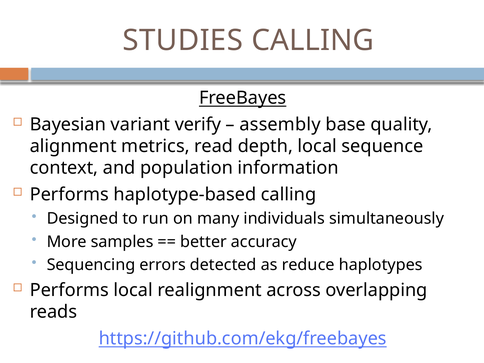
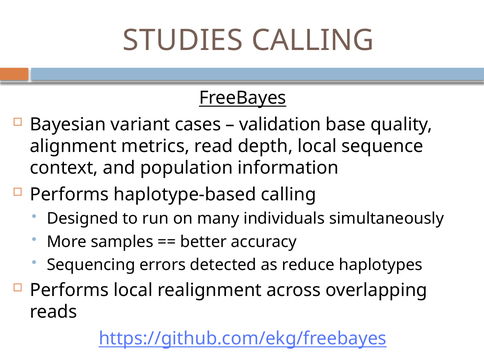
verify: verify -> cases (198, 124)
assembly: assembly -> validation (280, 124)
